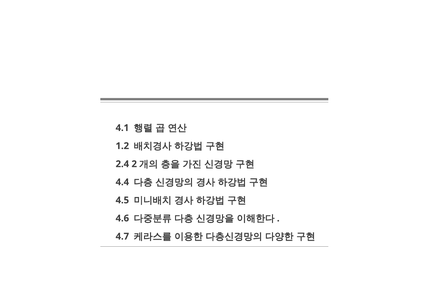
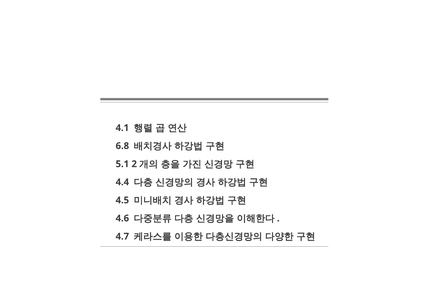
1.2: 1.2 -> 6.8 (122, 146)
2.4: 2.4 -> 5.1 (122, 164)
